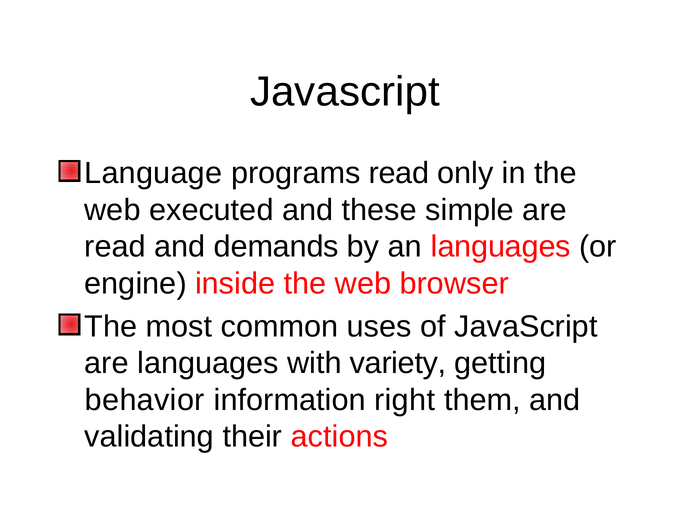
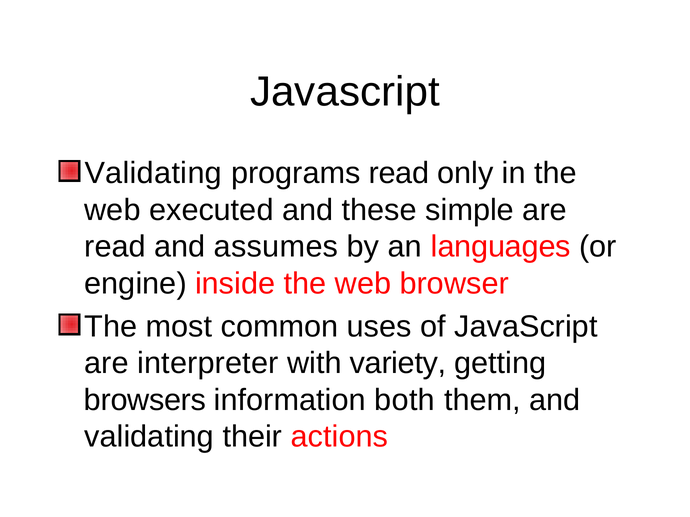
Language: Language -> Validating (153, 173)
demands: demands -> assumes (276, 247)
are languages: languages -> interpreter (208, 364)
behavior: behavior -> browsers (145, 400)
right: right -> both (405, 400)
